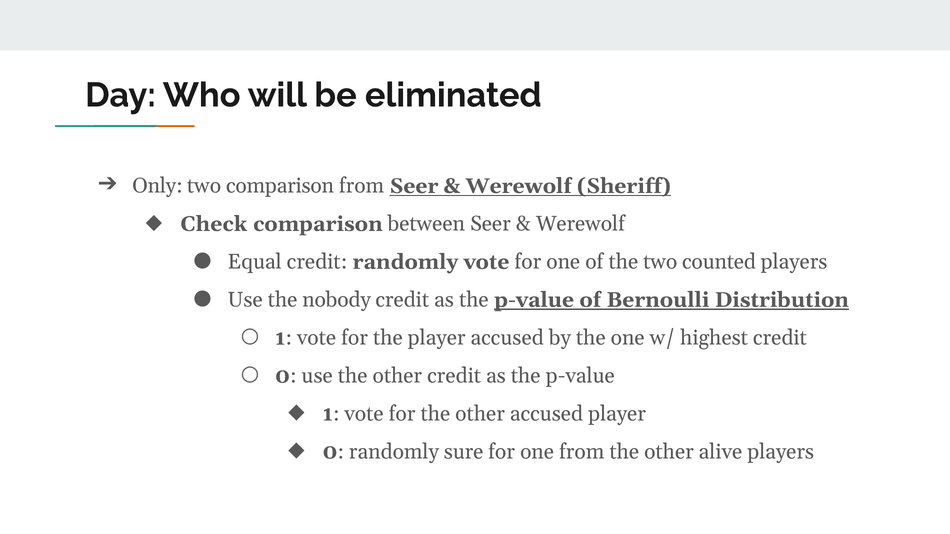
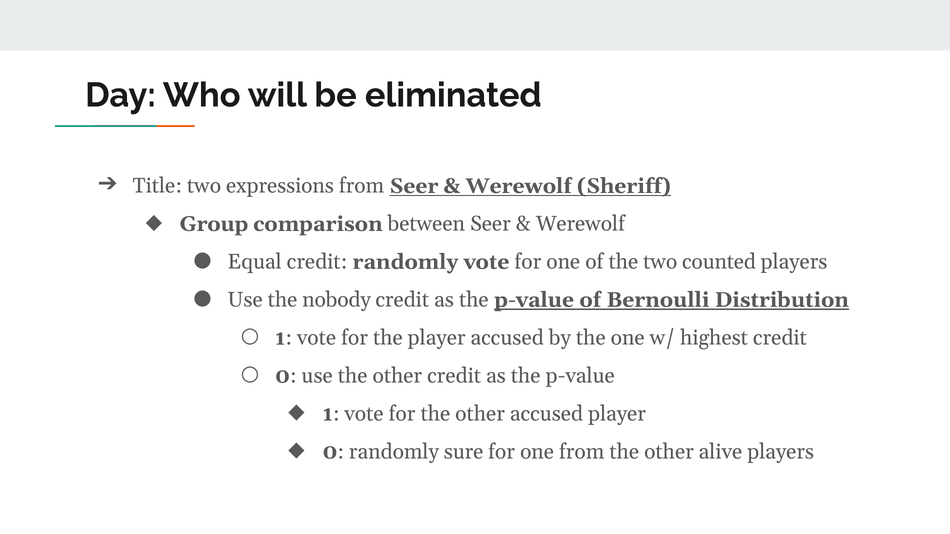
Only: Only -> Title (157, 186)
two comparison: comparison -> expressions (280, 186)
Check: Check -> Group (214, 224)
